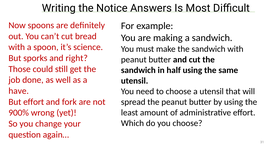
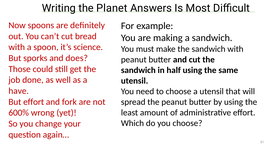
Notice: Notice -> Planet (112, 8)
right: right -> does (77, 58)
900%: 900% -> 600% (19, 113)
